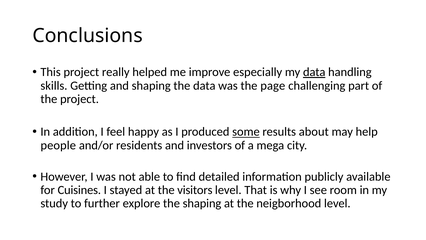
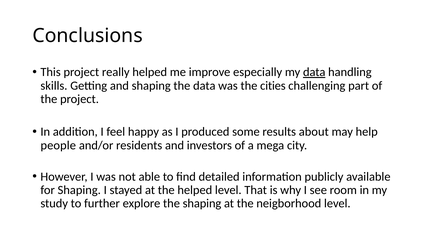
page: page -> cities (273, 85)
some underline: present -> none (246, 132)
for Cuisines: Cuisines -> Shaping (79, 190)
the visitors: visitors -> helped (195, 190)
